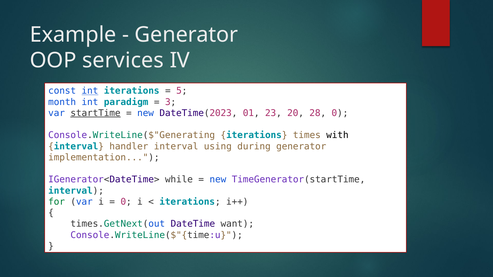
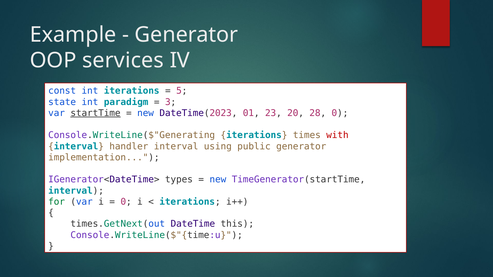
int underline: present -> none (90, 91)
month: month -> state (62, 102)
with colour: black -> red (337, 135)
during: during -> public (254, 146)
while: while -> types (179, 180)
want: want -> this (237, 224)
